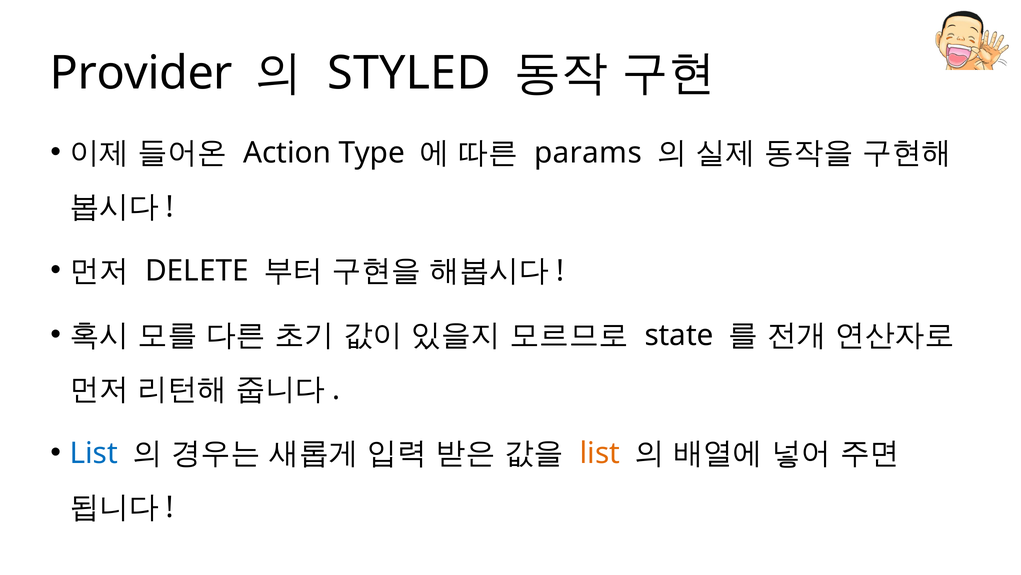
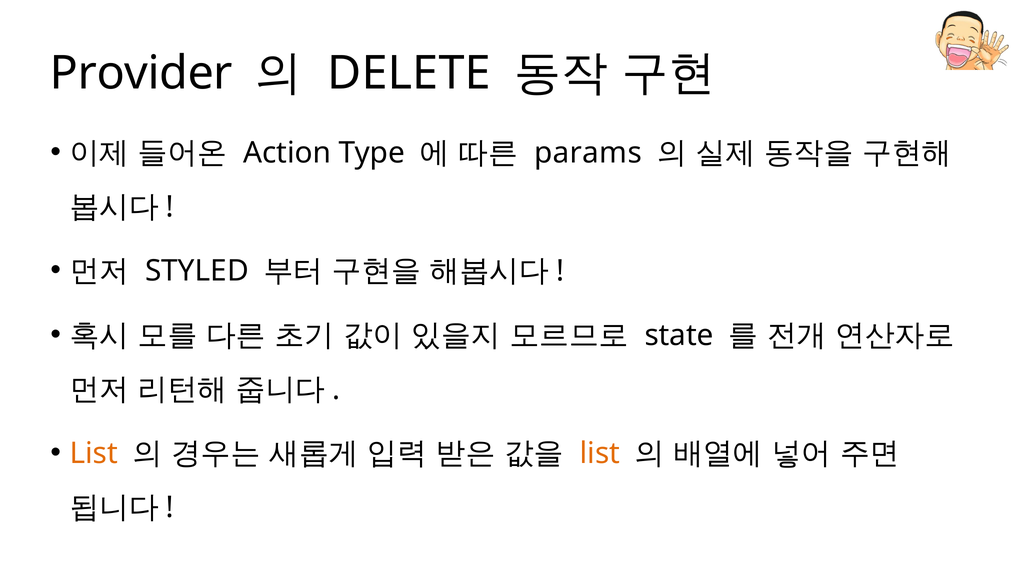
STYLED: STYLED -> DELETE (409, 73)
DELETE: DELETE -> STYLED (197, 271)
List colour: blue -> orange (94, 453)
